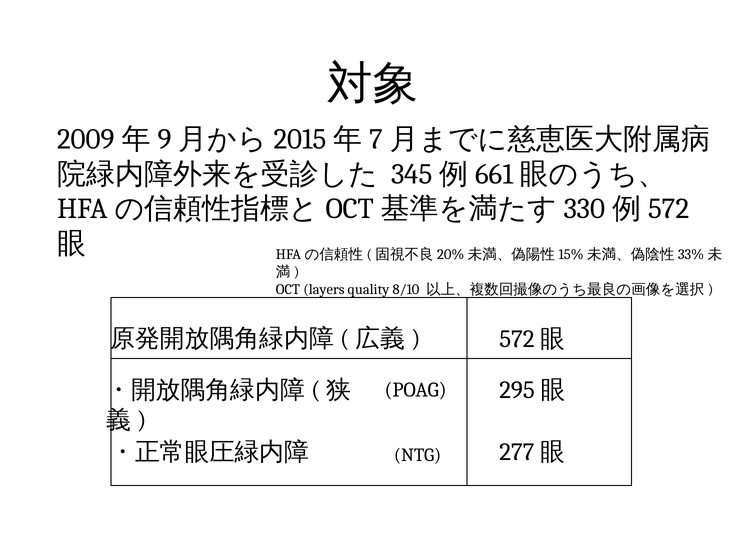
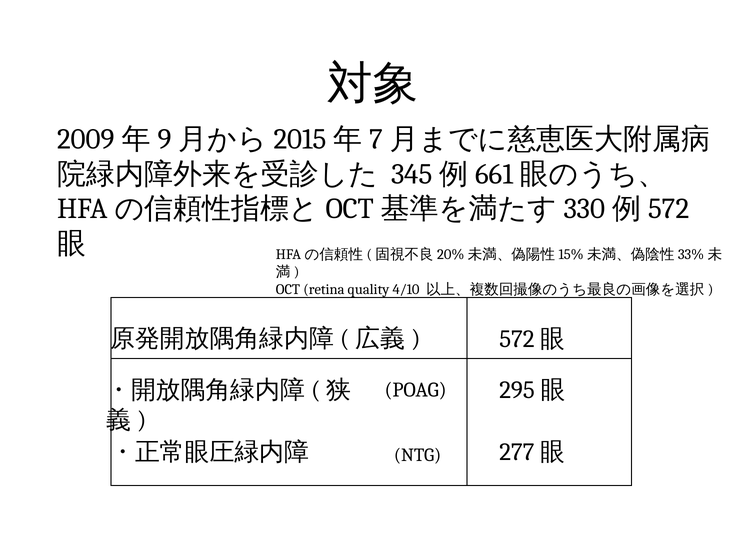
layers: layers -> retina (324, 290)
8/10: 8/10 -> 4/10 (406, 290)
